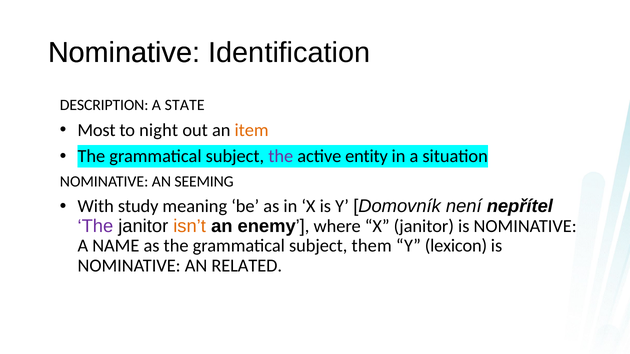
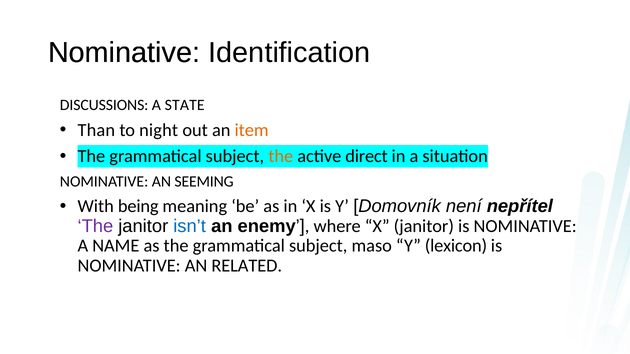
DESCRIPTION: DESCRIPTION -> DISCUSSIONS (104, 105)
Most: Most -> Than (96, 130)
the colour: purple -> orange (281, 156)
entity: entity -> direct (367, 156)
study: study -> being (138, 206)
isn’t colour: orange -> blue (190, 226)
them: them -> maso (372, 246)
